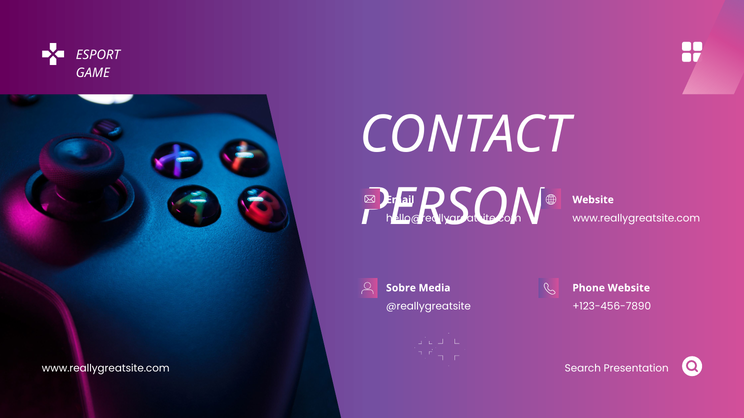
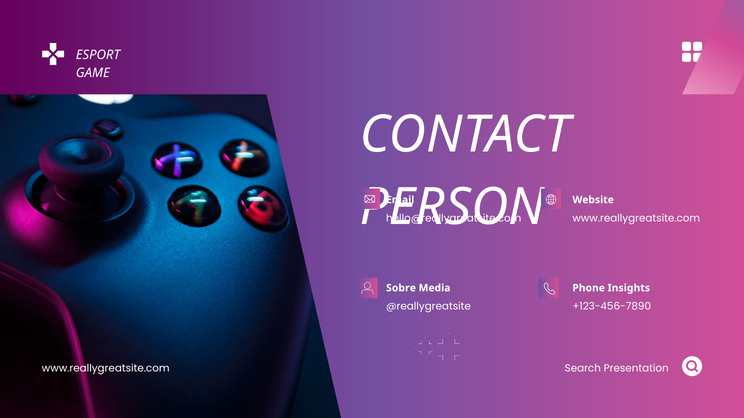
Phone Website: Website -> Insights (629, 288)
